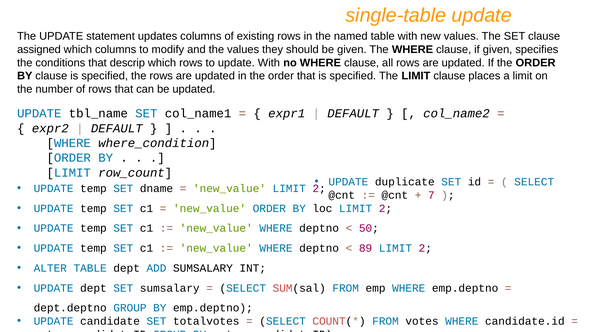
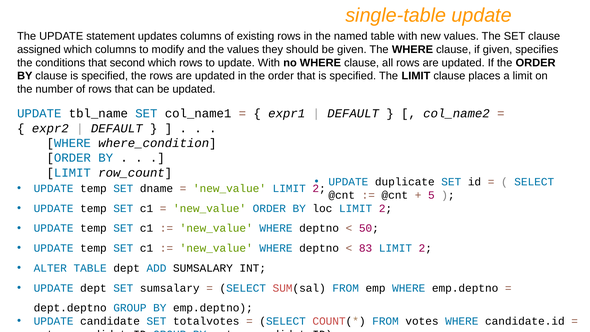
descrip: descrip -> second (127, 63)
7: 7 -> 5 (431, 195)
89: 89 -> 83 (366, 248)
